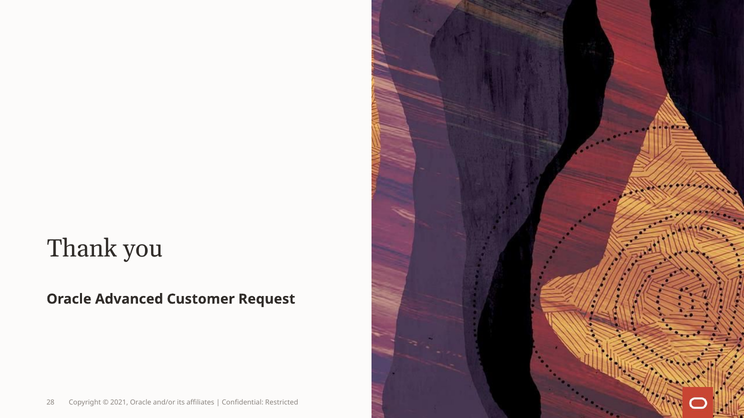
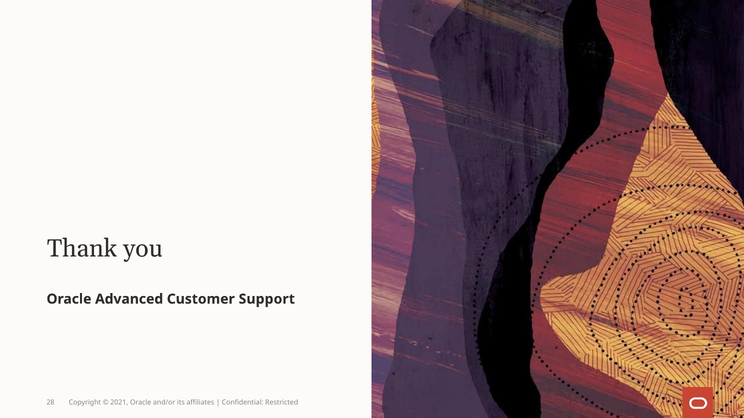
Request: Request -> Support (267, 299)
